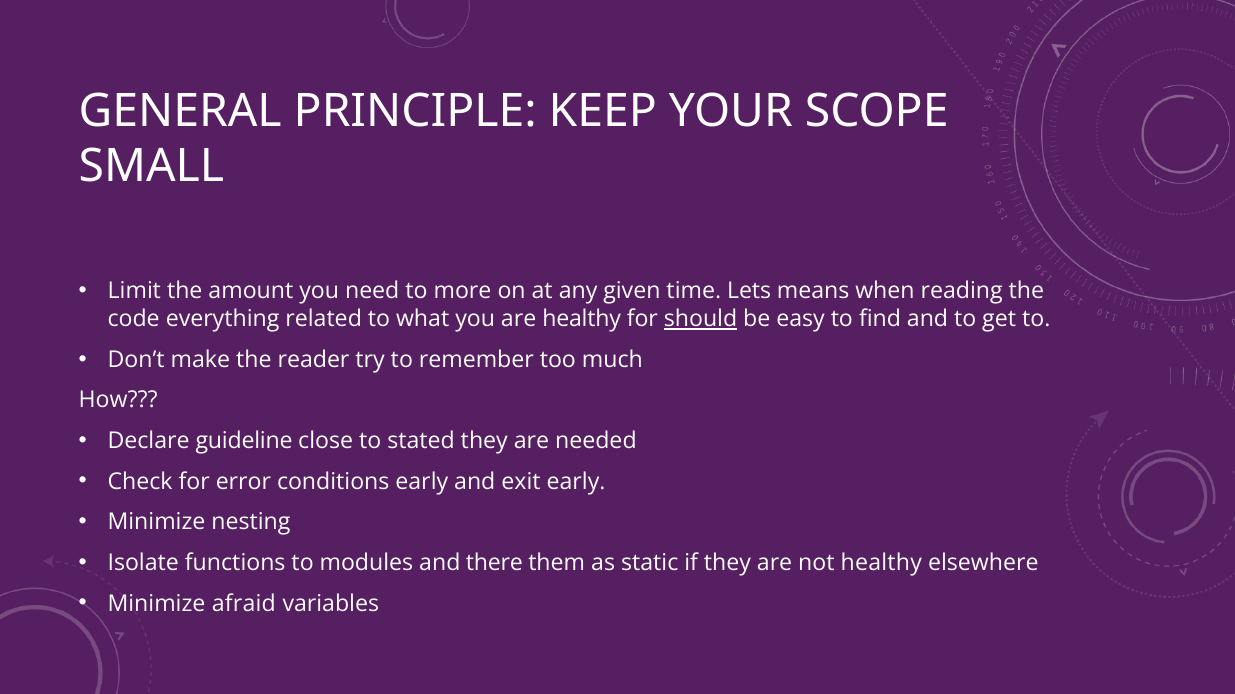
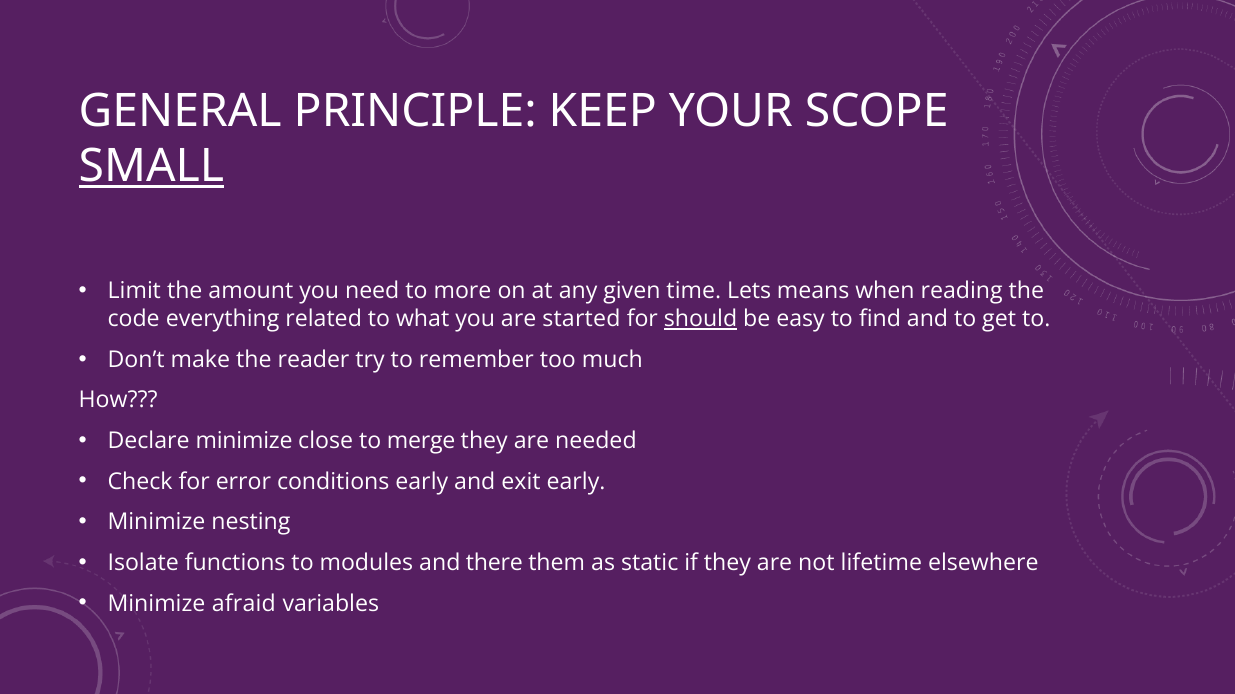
SMALL underline: none -> present (151, 167)
are healthy: healthy -> started (581, 319)
Declare guideline: guideline -> minimize (244, 441)
stated: stated -> merge (421, 441)
not healthy: healthy -> lifetime (881, 563)
